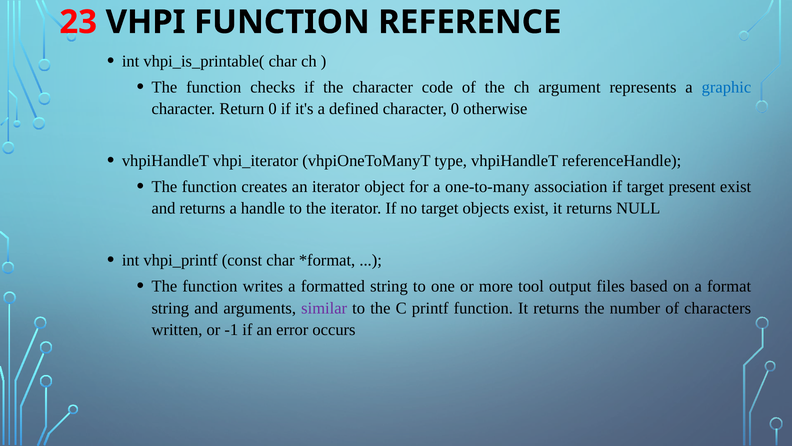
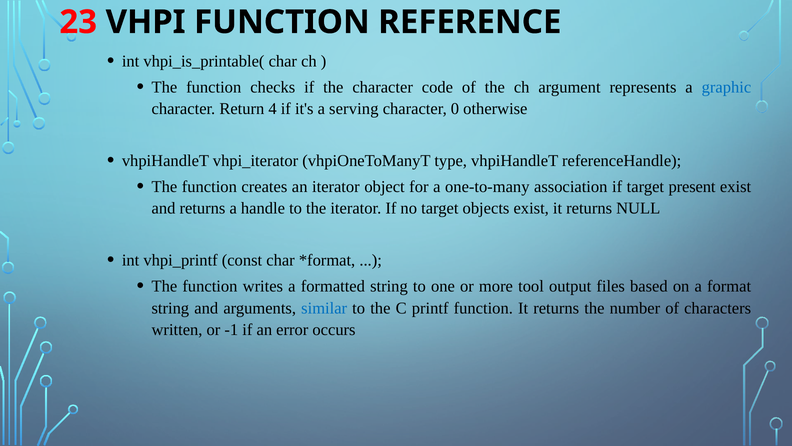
Return 0: 0 -> 4 (273, 109)
defined: defined -> serving (354, 109)
similar colour: purple -> blue (324, 308)
